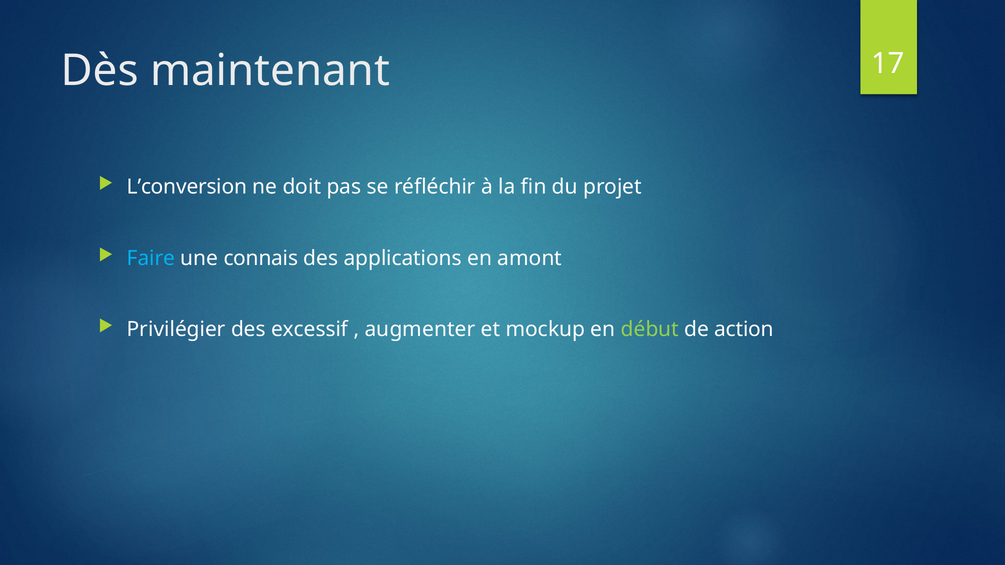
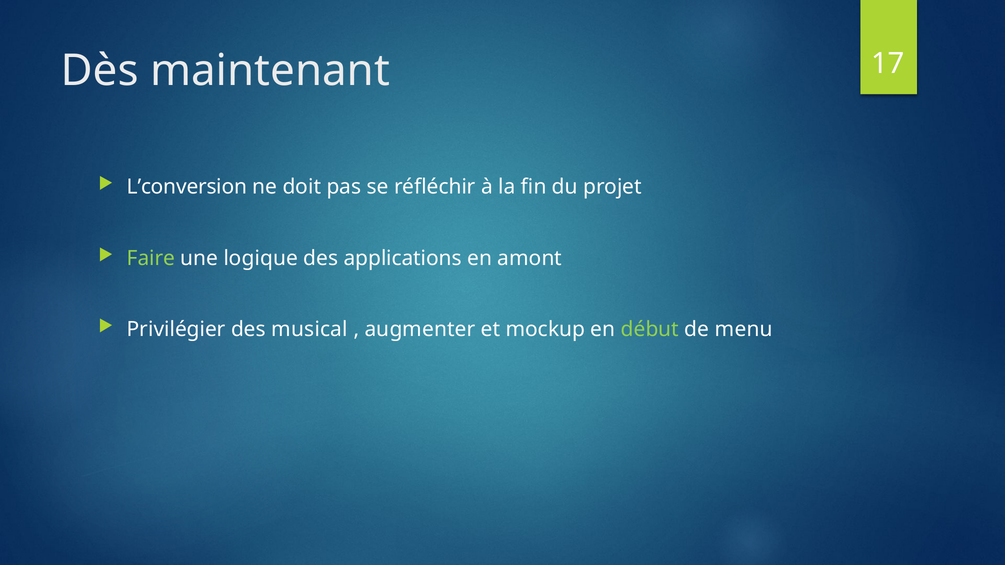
Faire colour: light blue -> light green (151, 258)
connais: connais -> logique (261, 258)
excessif: excessif -> musical (310, 329)
action: action -> menu (744, 329)
